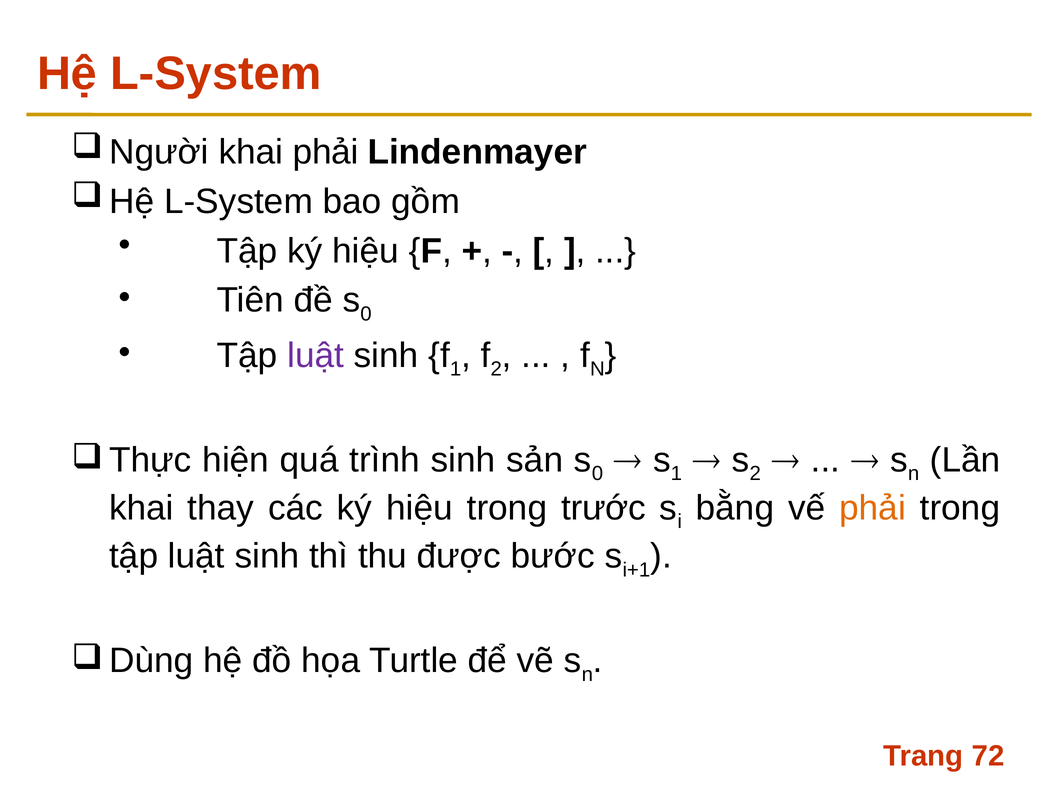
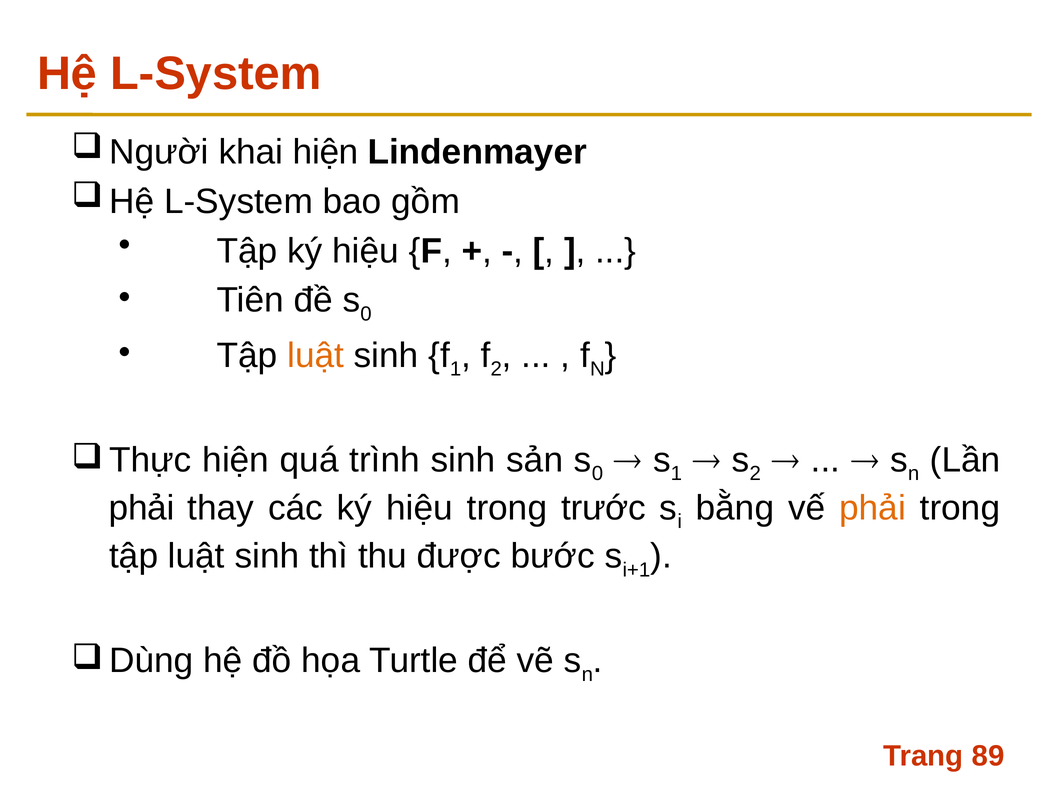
khai phải: phải -> hiện (326, 152)
luật colour: purple -> orange (316, 356)
khai: khai -> phải (142, 508)
72: 72 -> 89 (988, 757)
